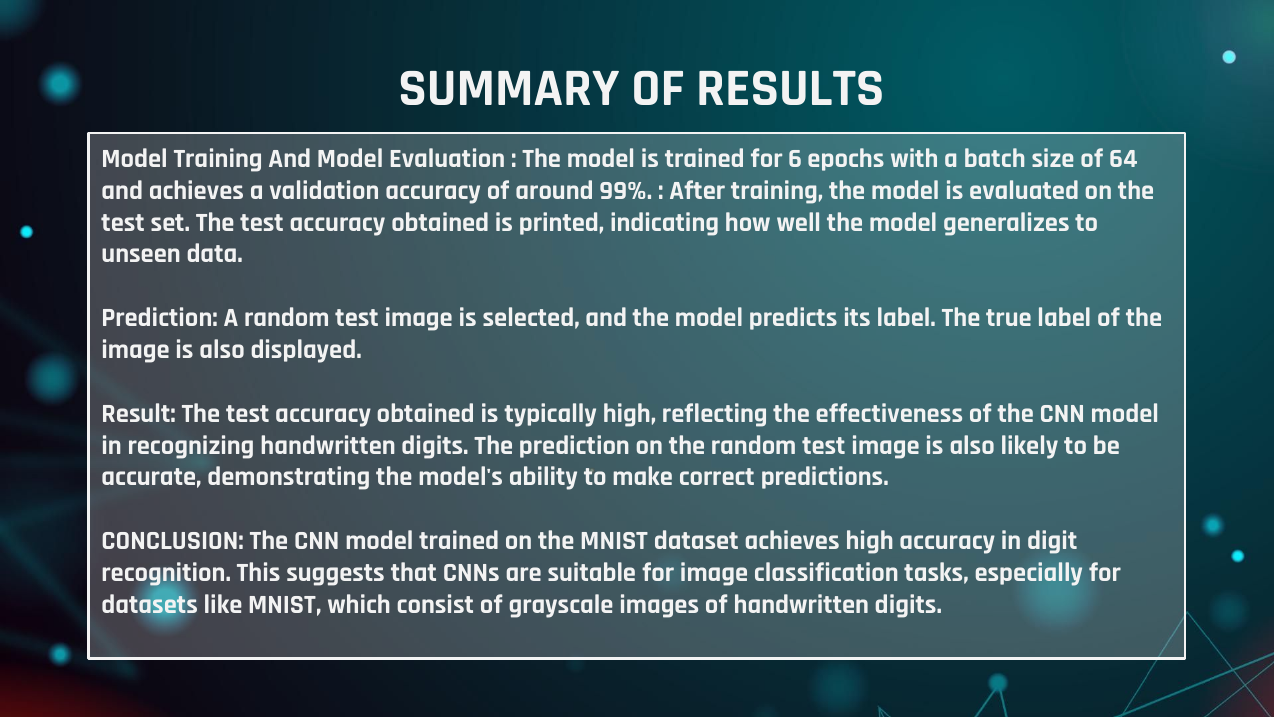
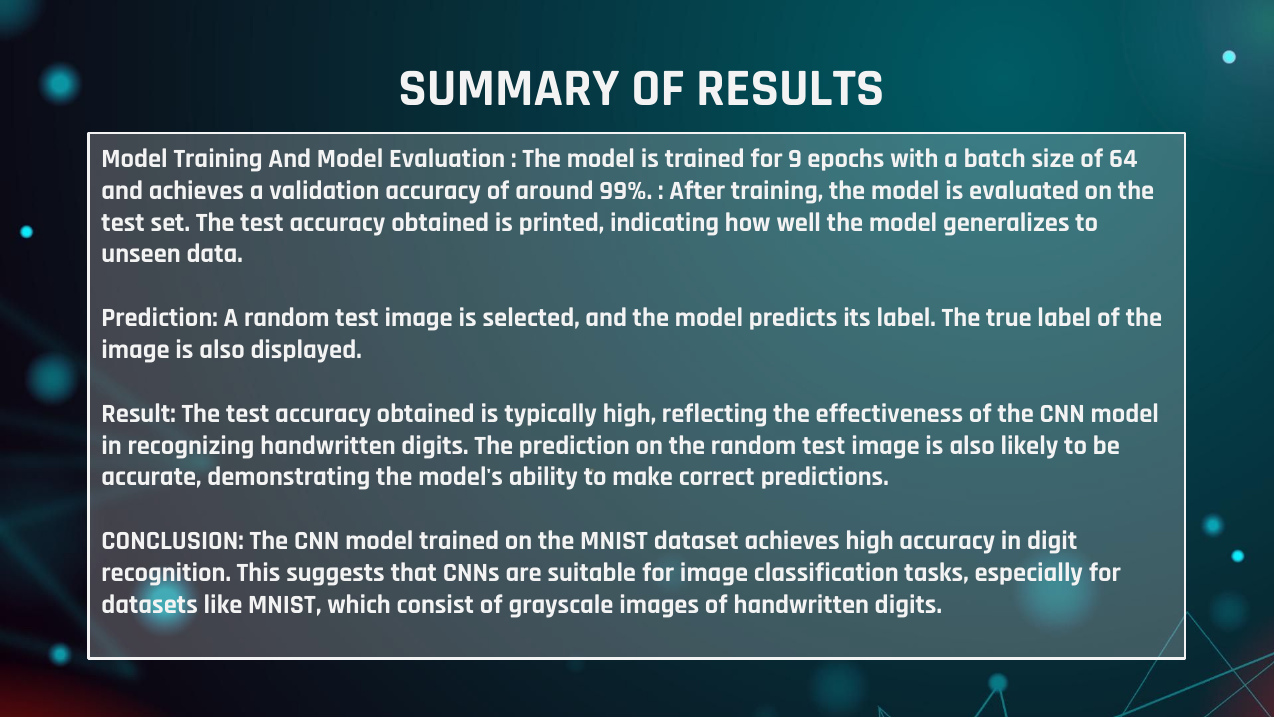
6: 6 -> 9 (795, 158)
